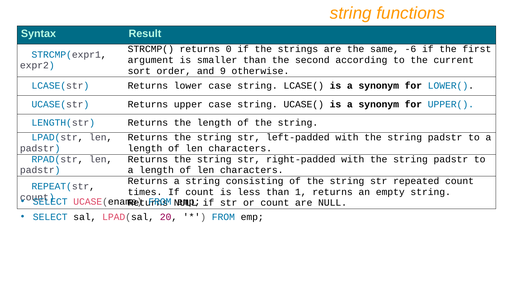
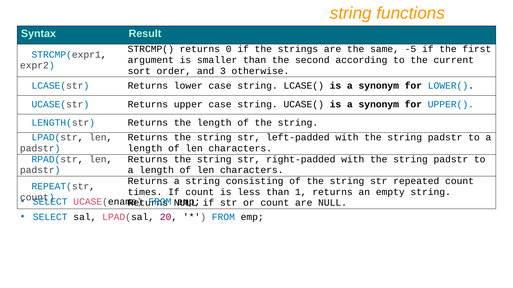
-6: -6 -> -5 (410, 49)
9: 9 -> 3 (223, 71)
